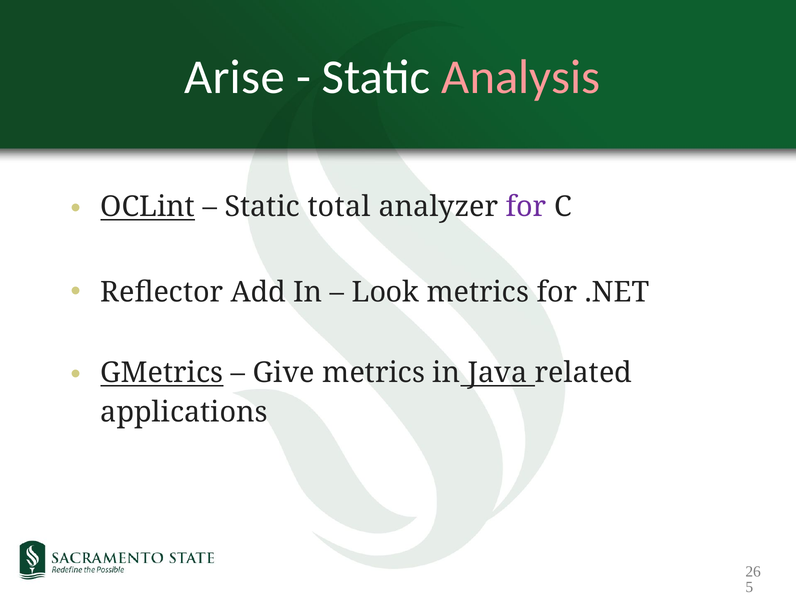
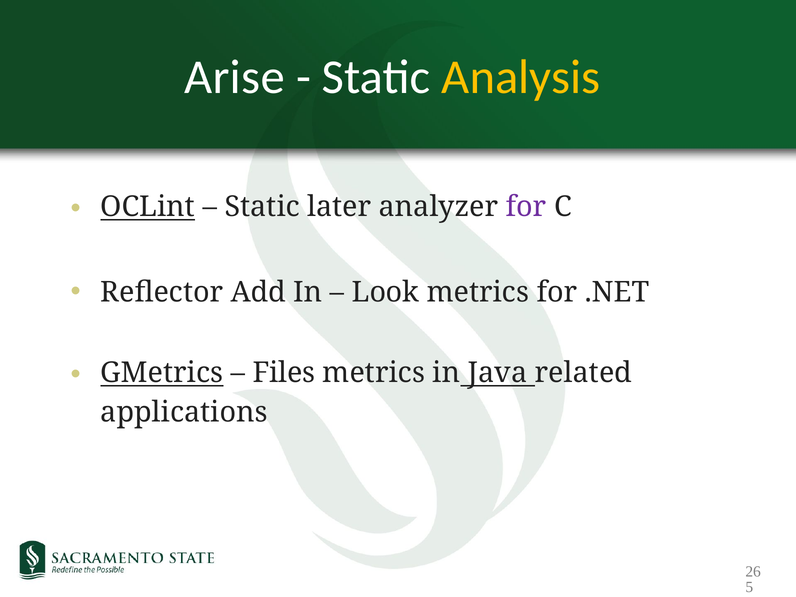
Analysis colour: pink -> yellow (521, 77)
total: total -> later (339, 207)
Give: Give -> Files (284, 373)
